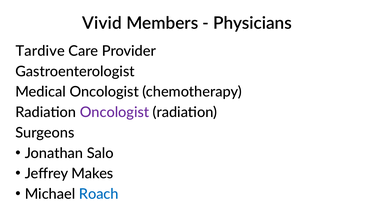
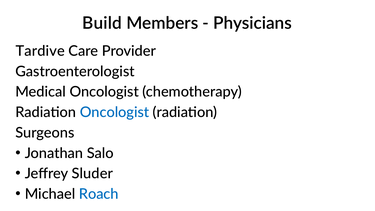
Vivid: Vivid -> Build (102, 23)
Oncologist colour: purple -> blue (114, 112)
Makes: Makes -> Sluder (92, 174)
